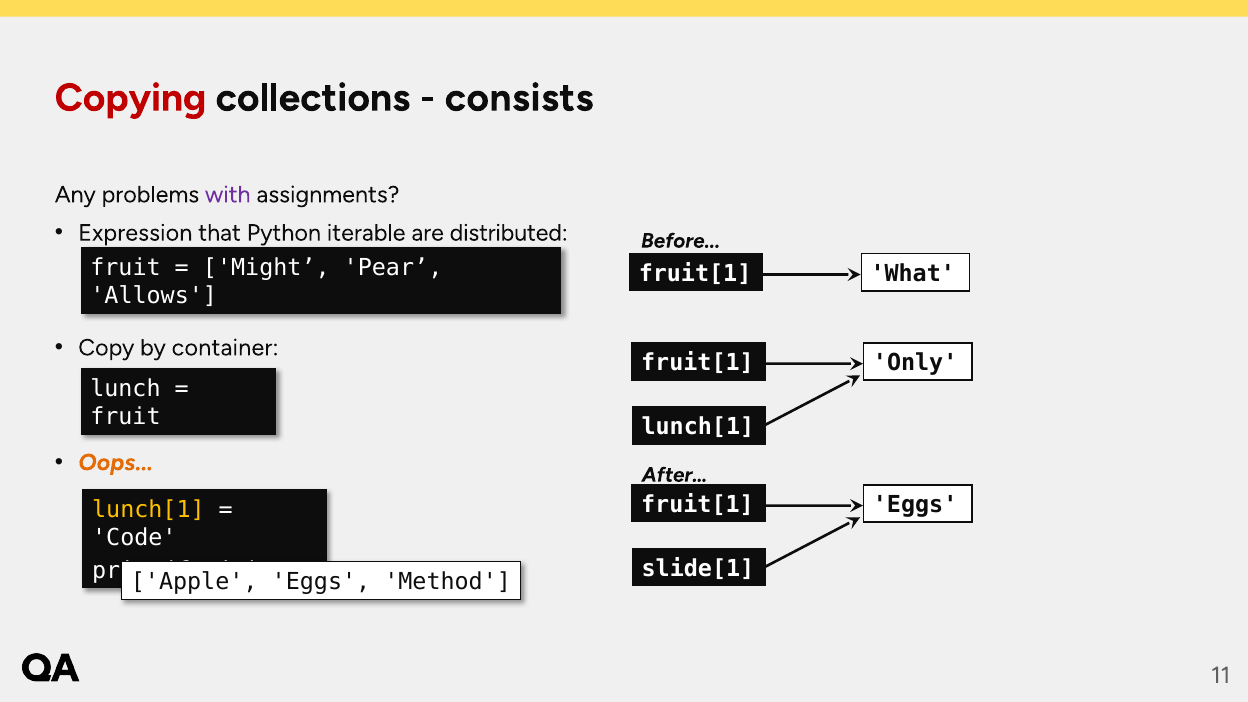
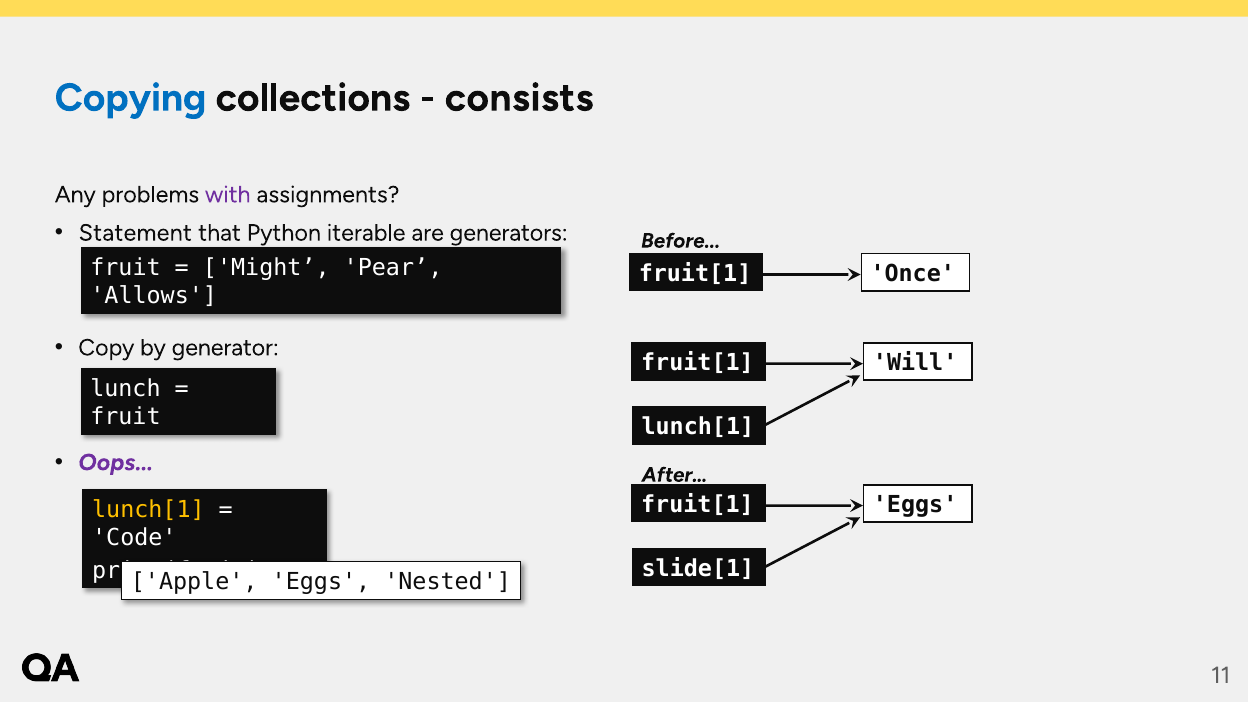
Copying colour: red -> blue (131, 98)
Expression: Expression -> Statement (135, 233)
distributed: distributed -> generators (509, 233)
What: What -> Once (913, 274)
container: container -> generator (225, 348)
Only: Only -> Will (915, 363)
Oops colour: orange -> purple (116, 462)
Method: Method -> Nested (448, 582)
